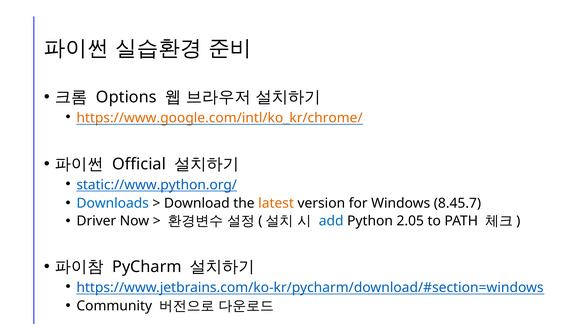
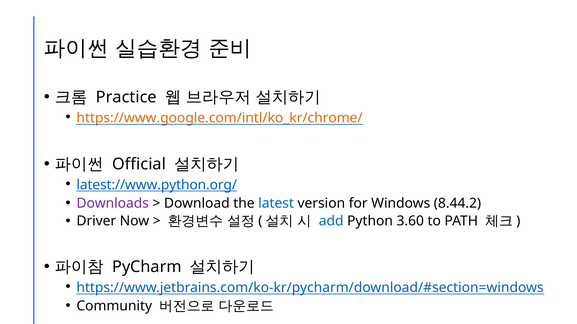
Options: Options -> Practice (126, 97)
static://www.python.org/: static://www.python.org/ -> latest://www.python.org/ (157, 185)
Downloads colour: blue -> purple (113, 203)
latest colour: orange -> blue (276, 203)
8.45.7: 8.45.7 -> 8.44.2 (457, 203)
2.05: 2.05 -> 3.60 (410, 221)
